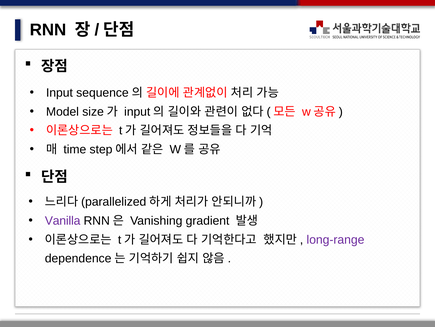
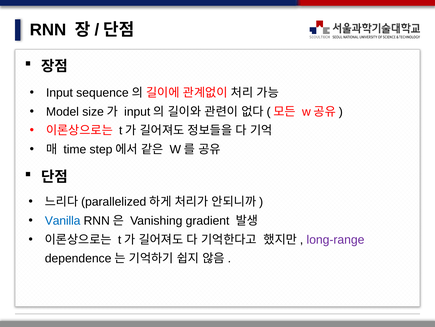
Vanilla colour: purple -> blue (63, 220)
